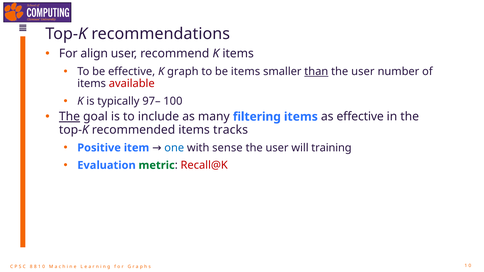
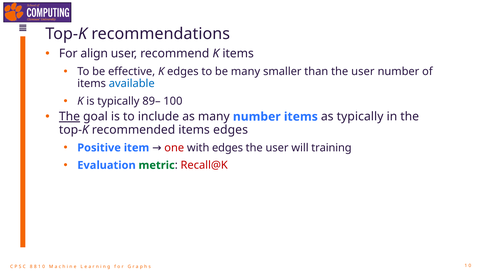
K graph: graph -> edges (183, 72)
be items: items -> many (246, 72)
than underline: present -> none (316, 72)
available colour: red -> blue (132, 84)
97–: 97– -> 89– (151, 101)
many filtering: filtering -> number (257, 117)
as effective: effective -> typically (360, 117)
items tracks: tracks -> edges (231, 130)
one colour: blue -> red (174, 148)
with sense: sense -> edges (228, 148)
